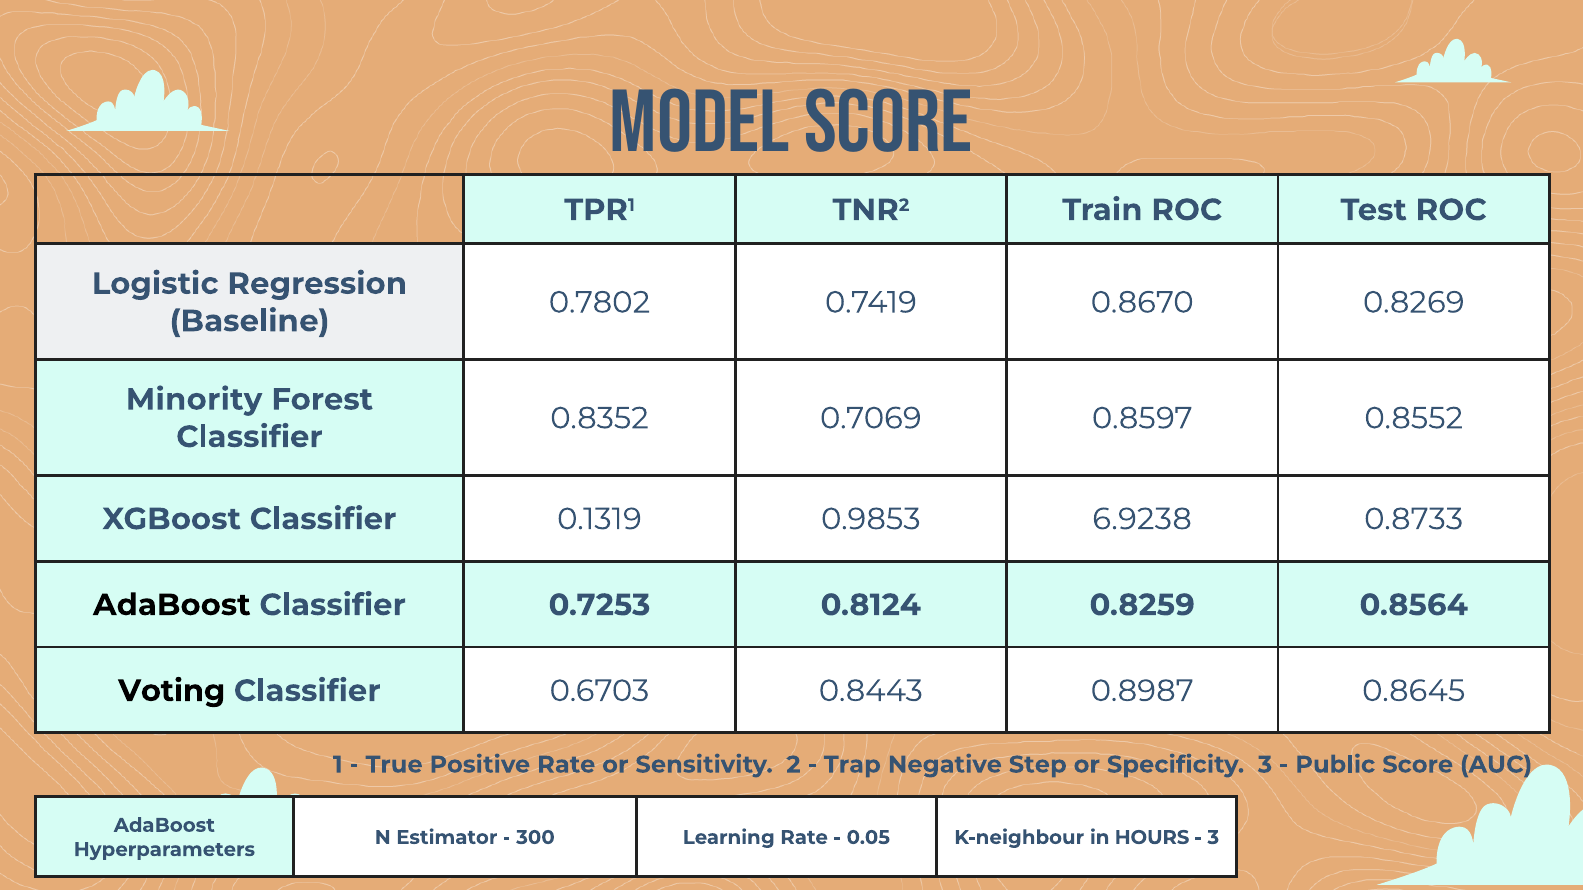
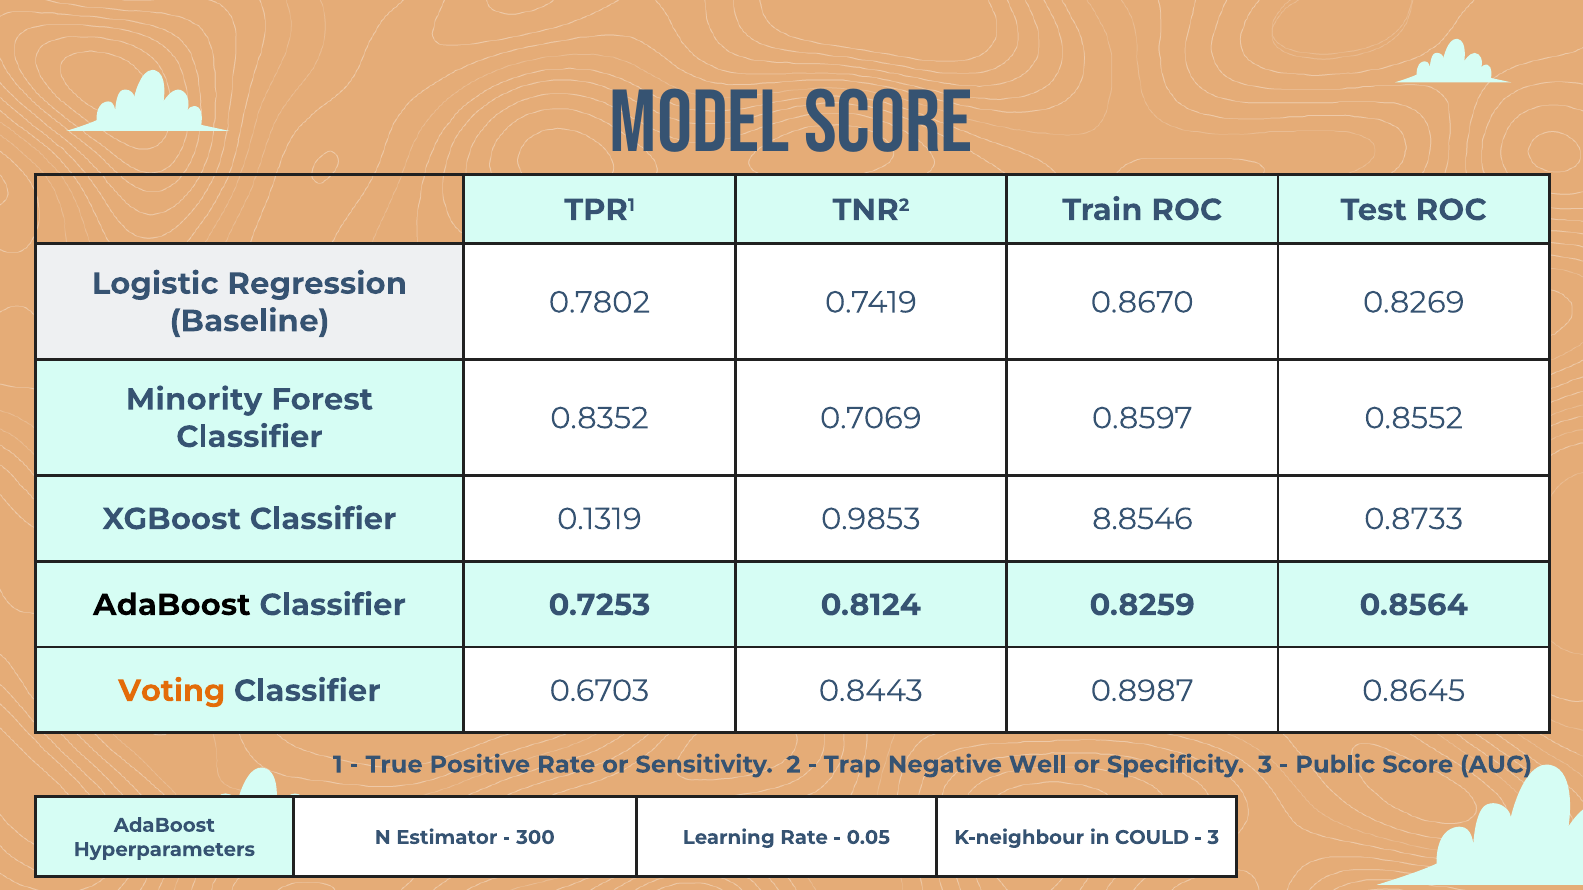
6.9238: 6.9238 -> 8.8546 (1142, 519)
Voting colour: black -> orange (172, 691)
Step: Step -> Well (1038, 765)
HOURS: HOURS -> COULD (1152, 838)
